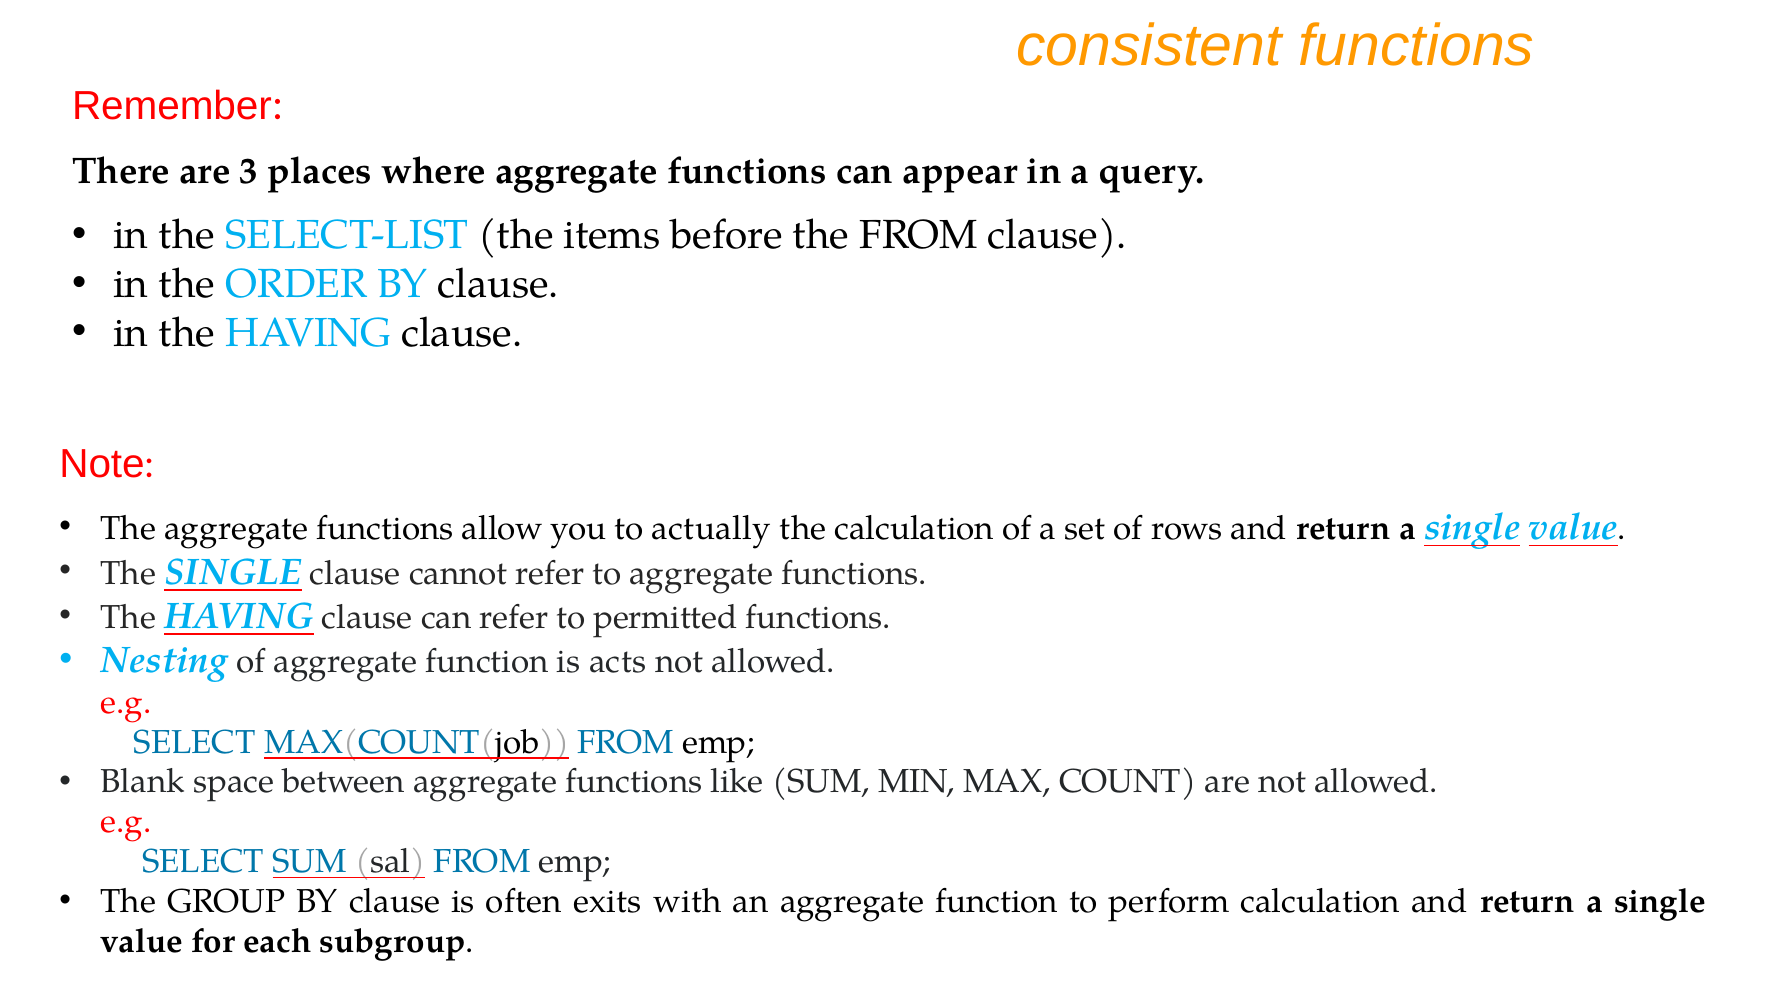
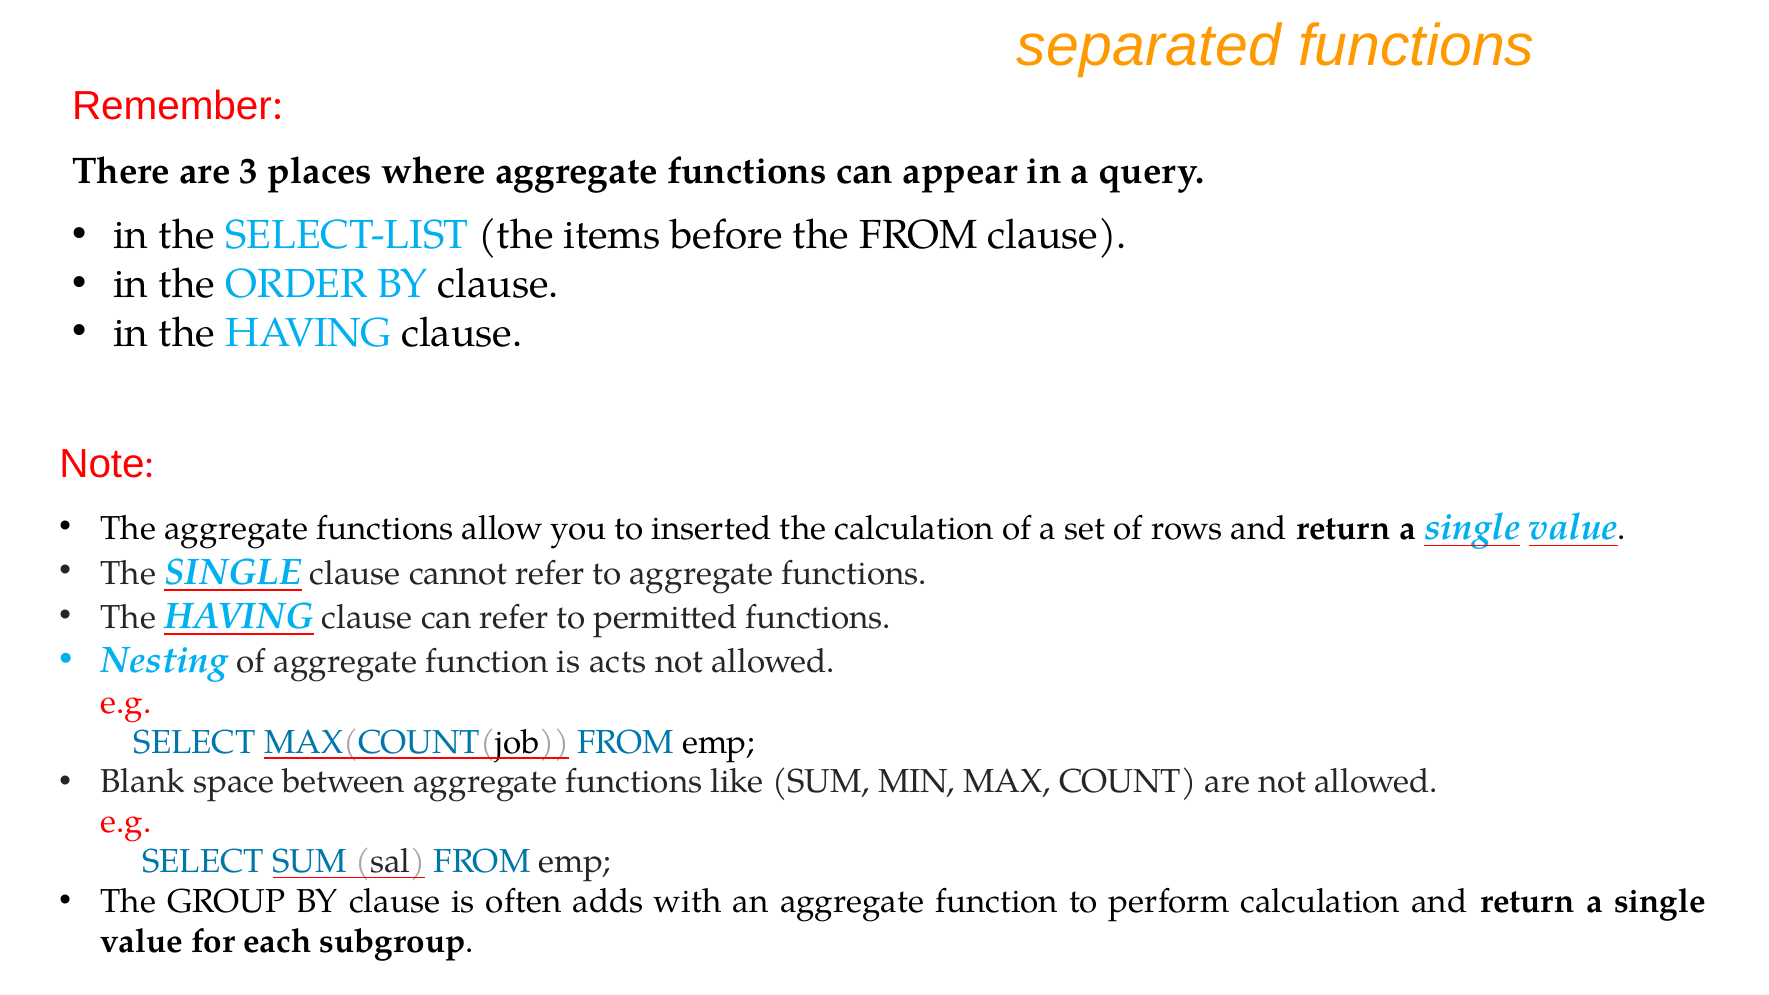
consistent: consistent -> separated (1149, 46)
actually: actually -> inserted (711, 529)
exits: exits -> adds (608, 901)
